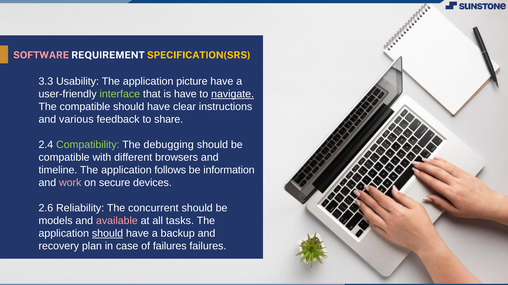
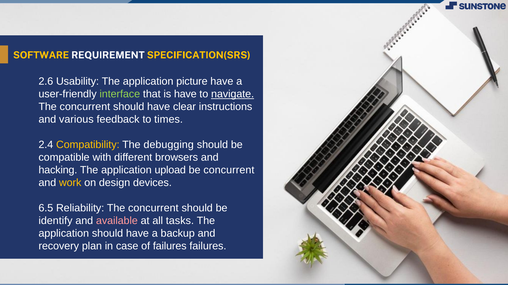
SOFTWARE colour: pink -> yellow (41, 55)
3.3: 3.3 -> 2.6 (46, 82)
compatible: compatible -> concurrent (85, 107)
share: share -> times (169, 120)
Compatibility colour: light green -> yellow (88, 145)
timeline: timeline -> hacking (58, 171)
follows: follows -> upload (170, 171)
be information: information -> concurrent (229, 171)
work colour: pink -> yellow (70, 183)
secure: secure -> design (115, 183)
2.6: 2.6 -> 6.5 (46, 209)
models: models -> identify (55, 221)
should underline: present -> none (108, 234)
